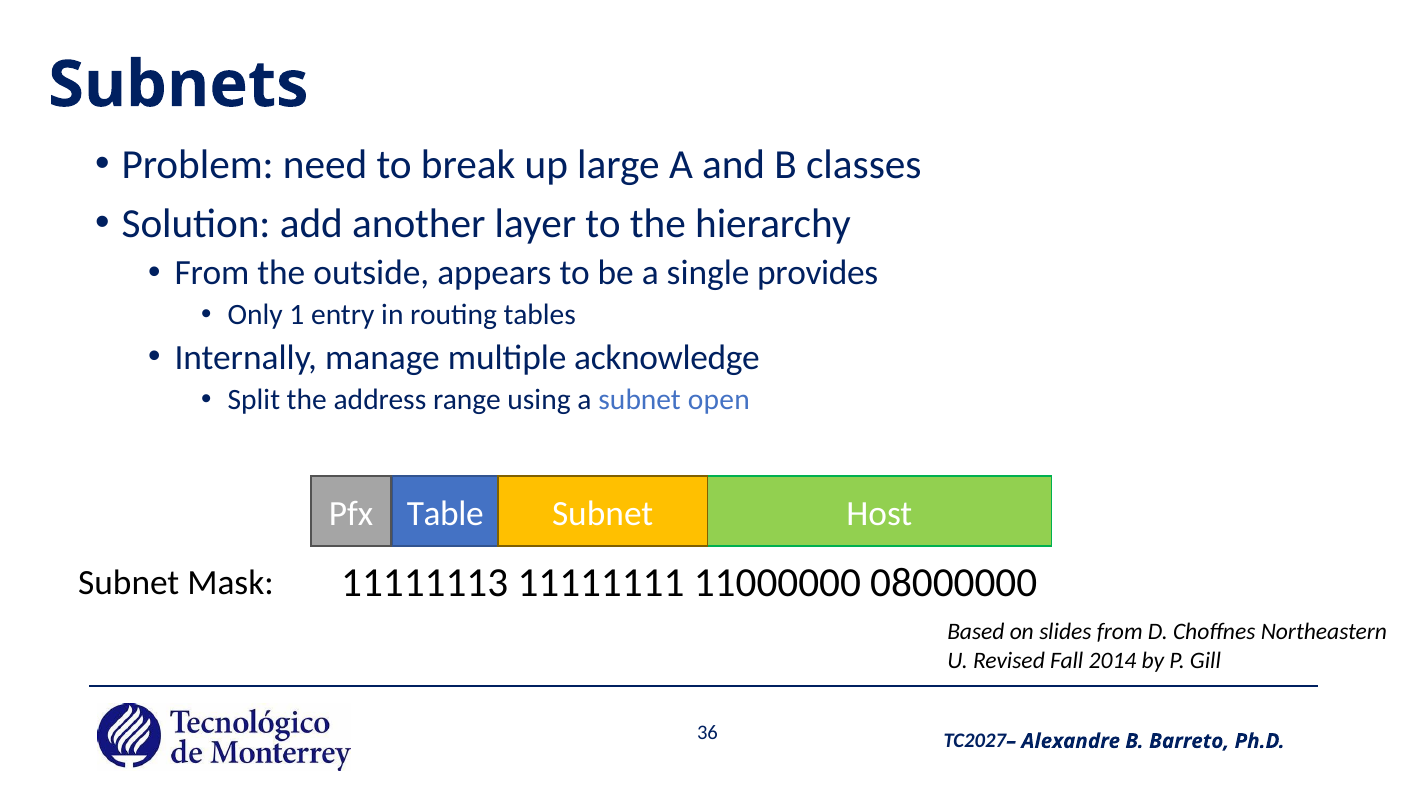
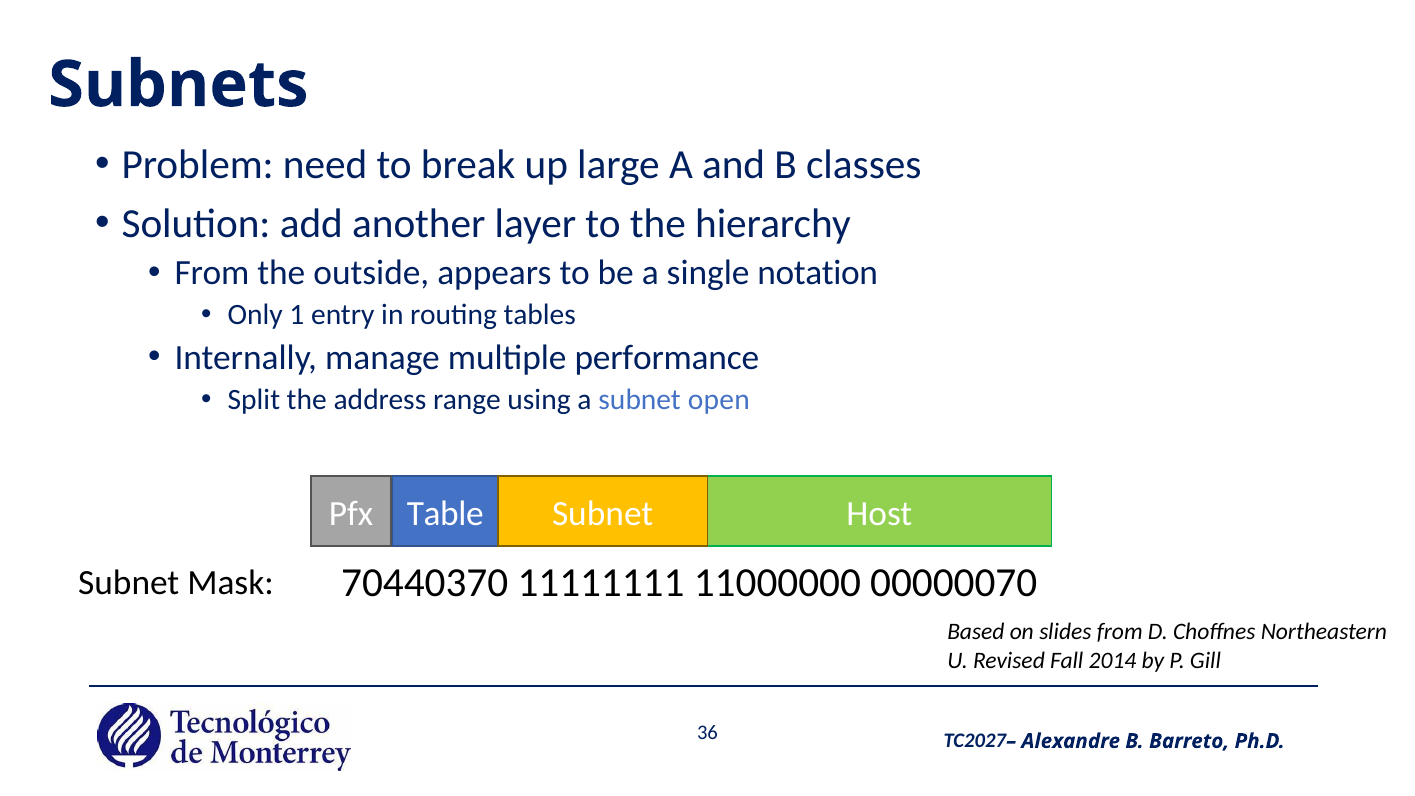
provides: provides -> notation (818, 273)
acknowledge: acknowledge -> performance (667, 357)
11111113: 11111113 -> 70440370 (425, 583)
08000000: 08000000 -> 00000070 (954, 583)
